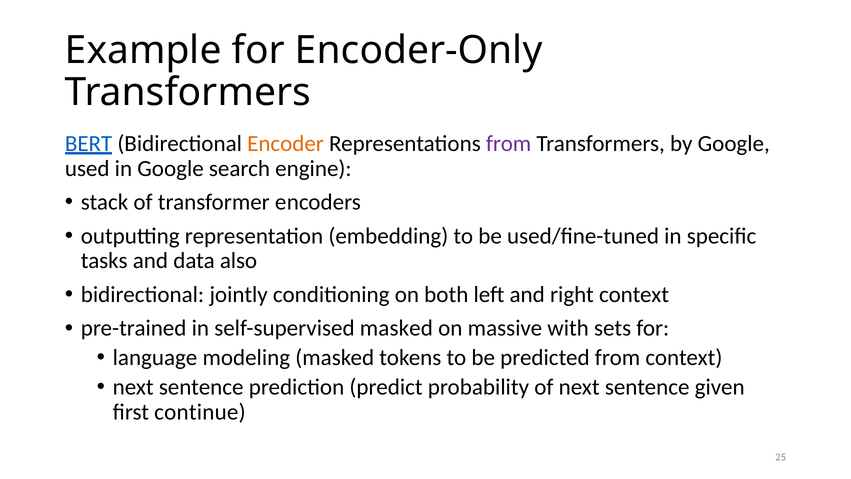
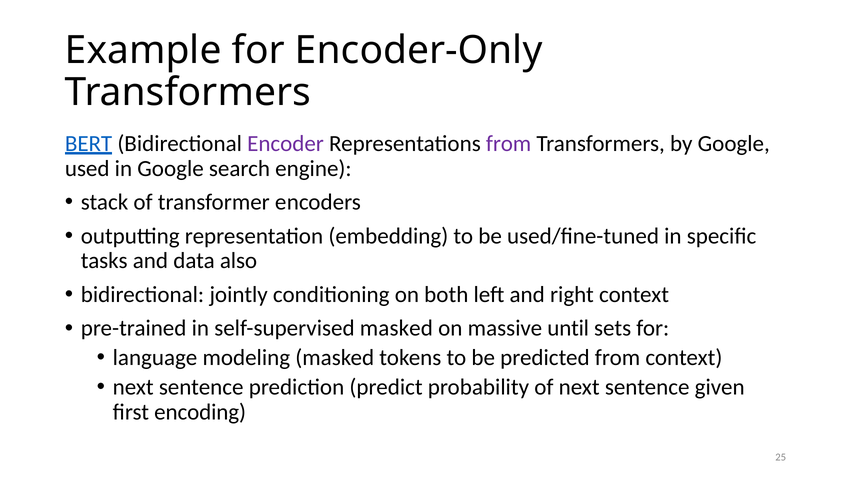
Encoder colour: orange -> purple (286, 143)
with: with -> until (568, 328)
continue: continue -> encoding (200, 412)
